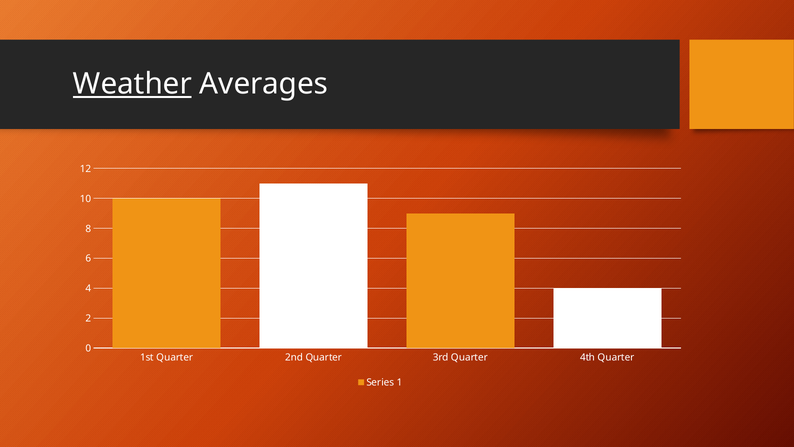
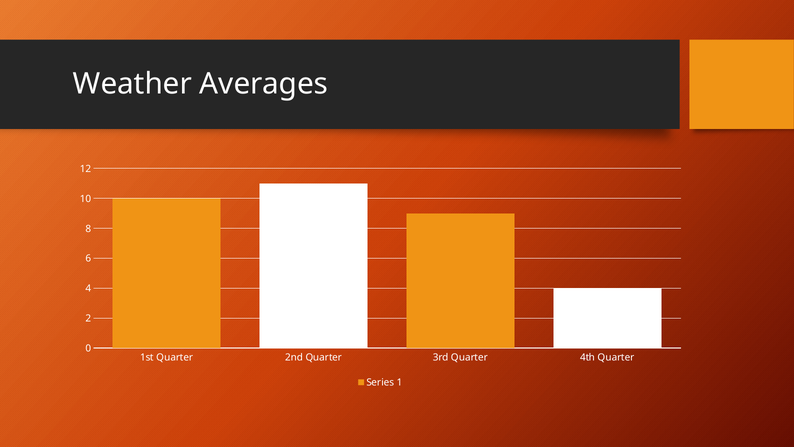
Weather underline: present -> none (132, 84)
